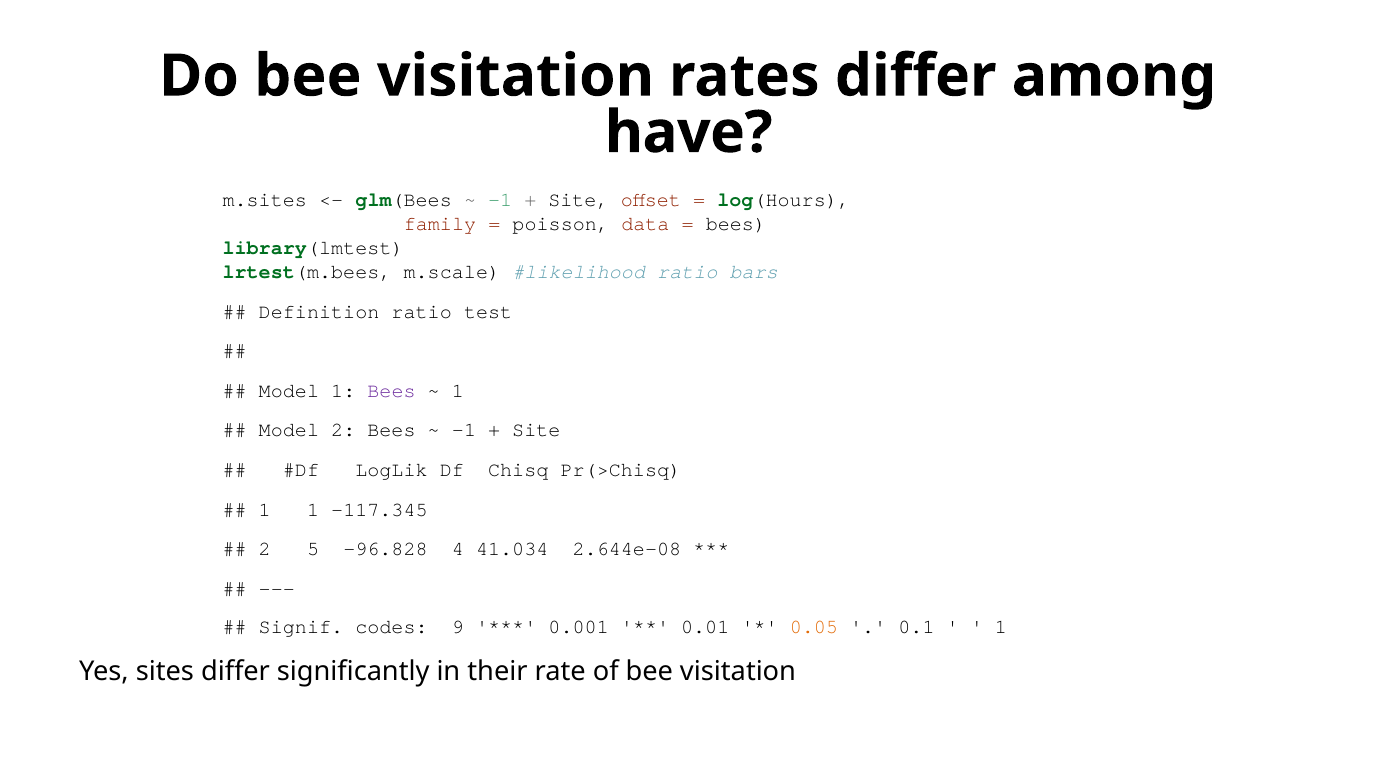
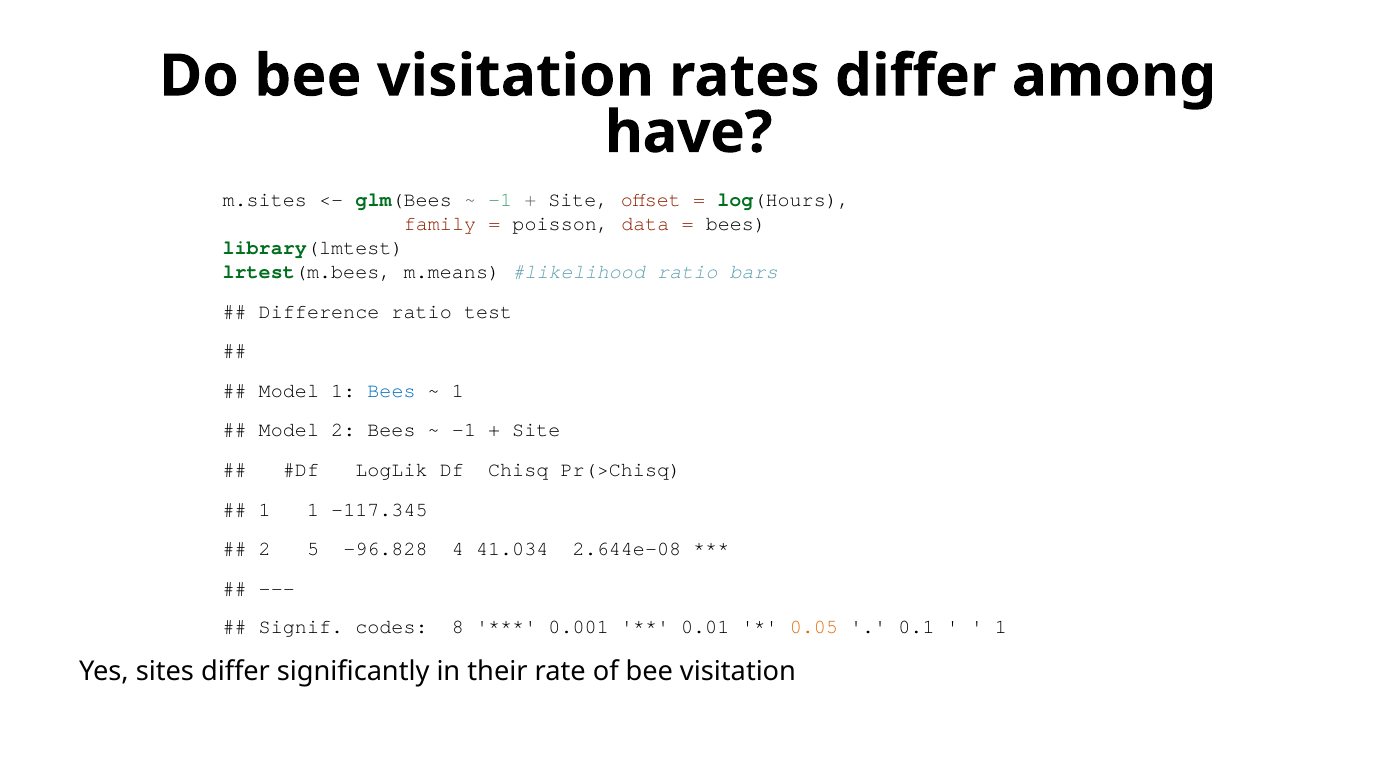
m.scale: m.scale -> m.means (452, 272)
Definition: Definition -> Difference (319, 311)
Bees colour: purple -> blue (392, 390)
9: 9 -> 8 (458, 626)
